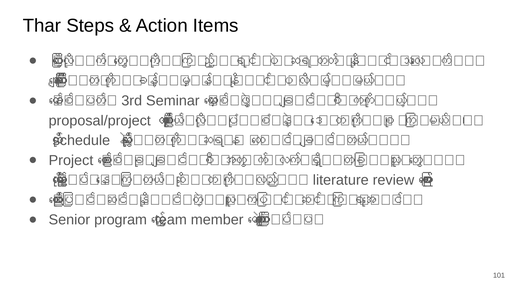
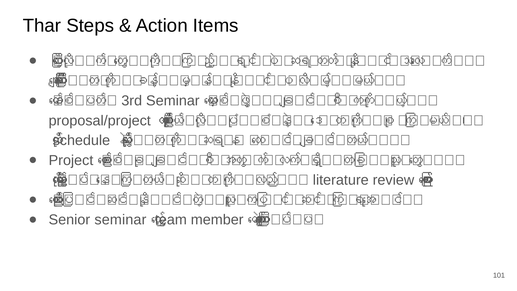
Senior program: program -> seminar (120, 220)
